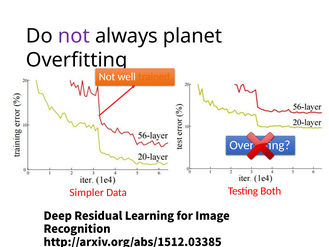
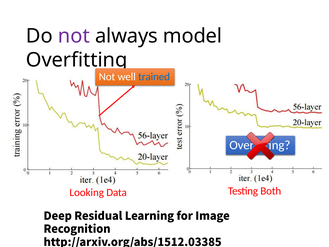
planet: planet -> model (193, 36)
trained colour: orange -> blue (154, 77)
Simpler: Simpler -> Looking (87, 192)
